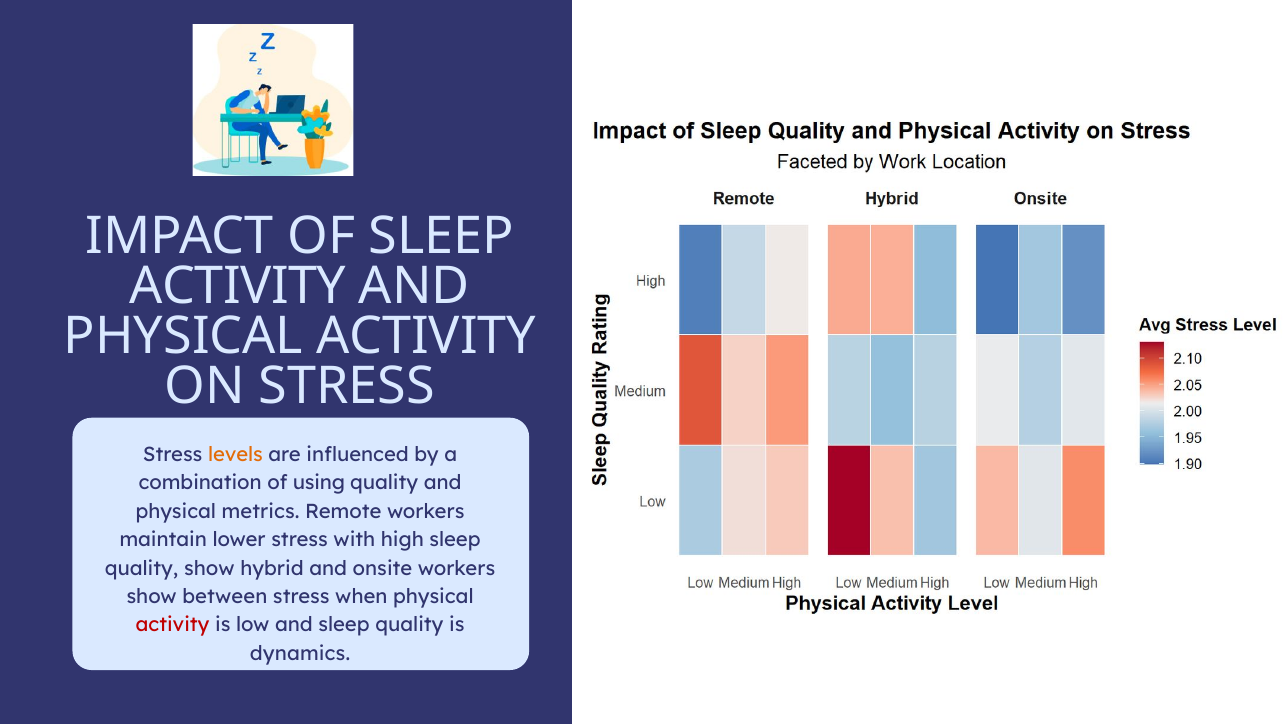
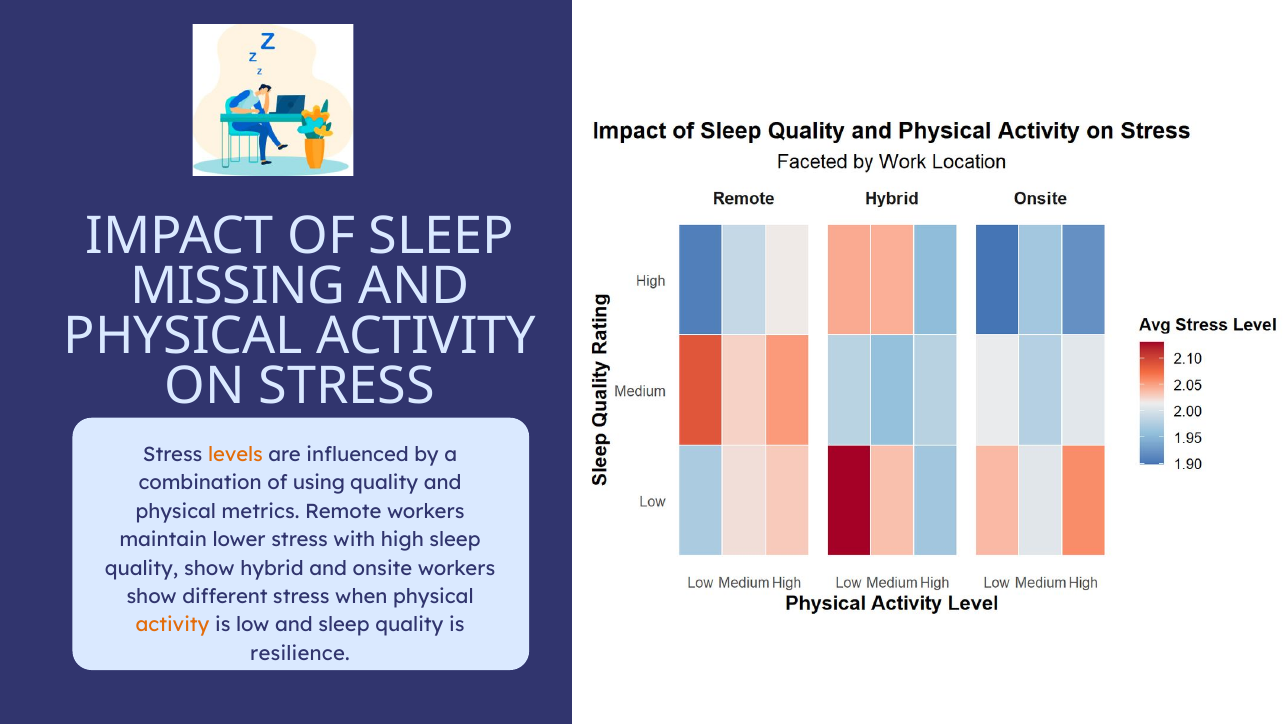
ACTIVITY: ACTIVITY -> MISSING (238, 287)
between: between -> different (225, 597)
activity colour: red -> orange (173, 626)
dynamics: dynamics -> resilience (300, 654)
